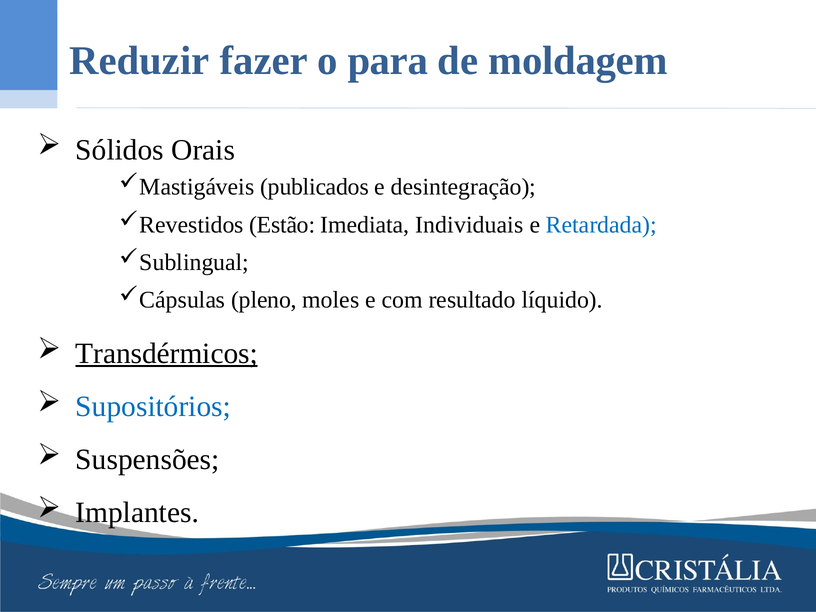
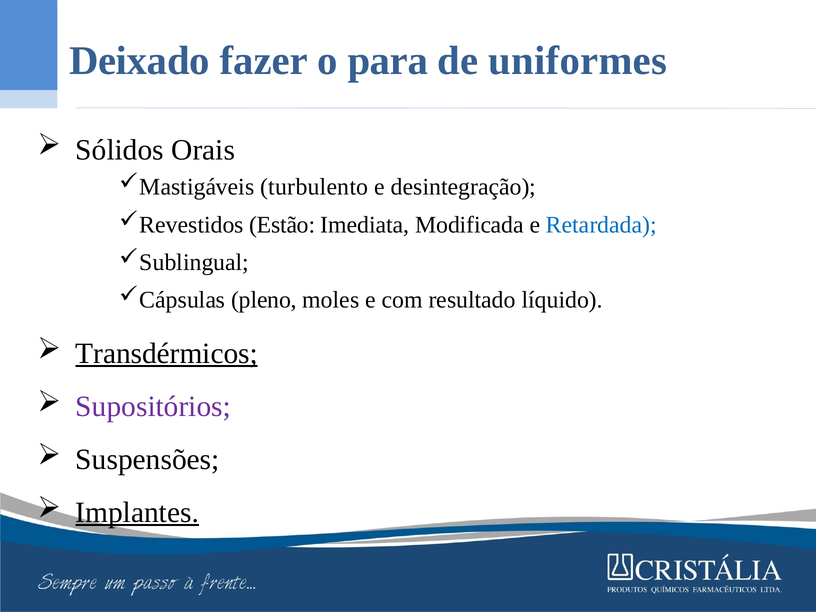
Reduzir: Reduzir -> Deixado (139, 61)
moldagem: moldagem -> uniformes (578, 61)
publicados: publicados -> turbulento (314, 187)
Individuais: Individuais -> Modificada (470, 225)
Supositórios colour: blue -> purple (153, 406)
Implantes underline: none -> present (137, 512)
